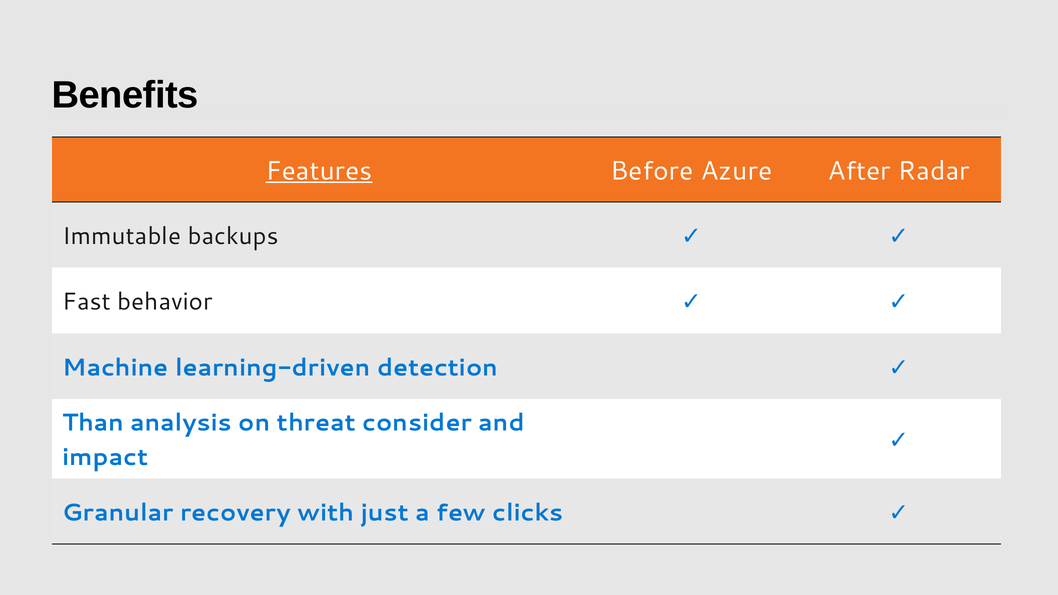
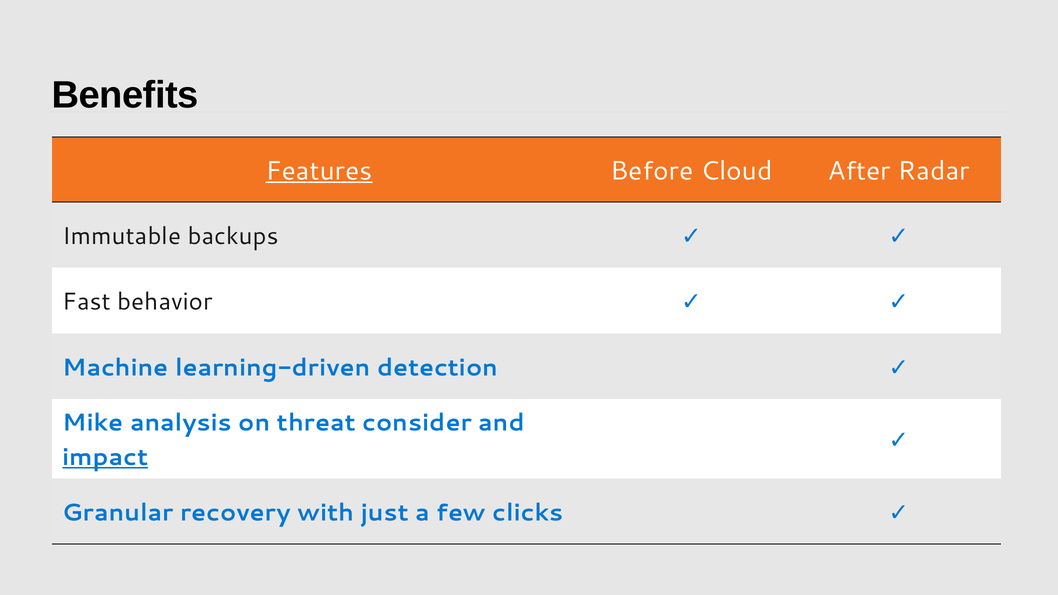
Azure: Azure -> Cloud (737, 171)
Than: Than -> Mike (93, 423)
impact underline: none -> present (105, 457)
